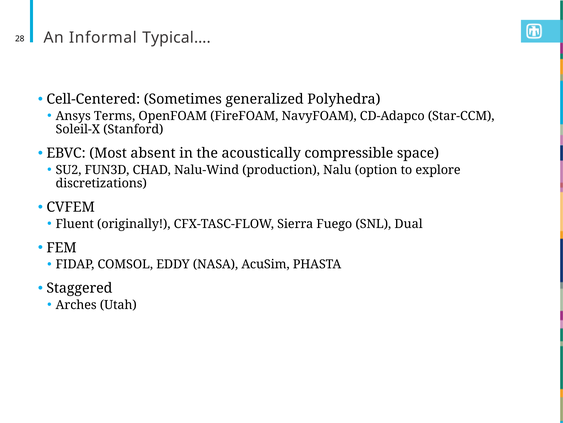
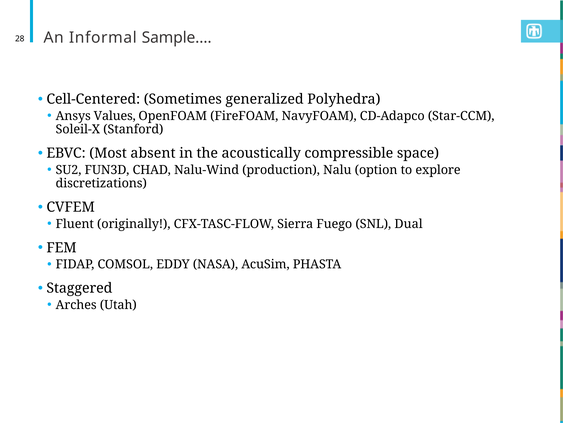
Typical…: Typical… -> Sample… (177, 38)
Terms: Terms -> Values (115, 116)
